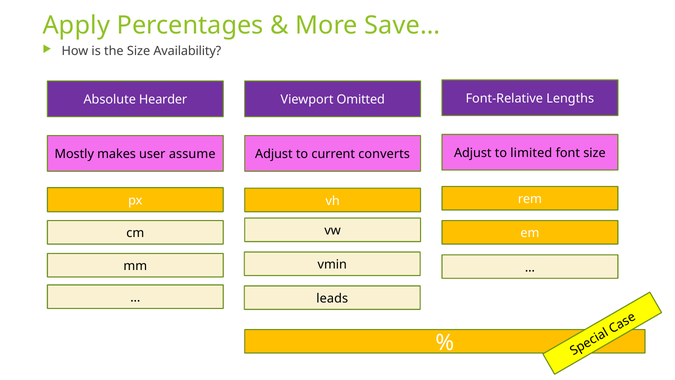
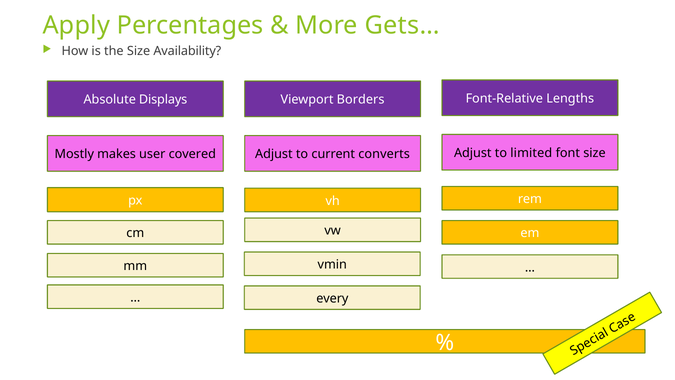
Save…: Save… -> Gets… (402, 26)
Hearder: Hearder -> Displays (163, 100)
Omitted: Omitted -> Borders (361, 100)
assume: assume -> covered (192, 154)
leads: leads -> every (332, 298)
